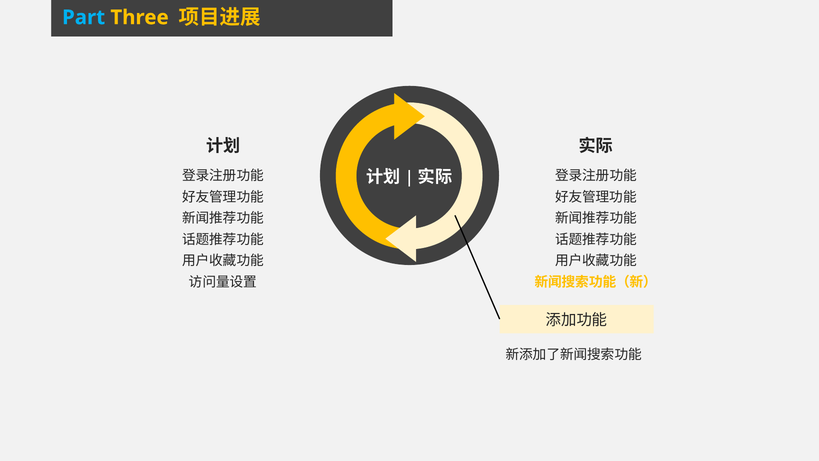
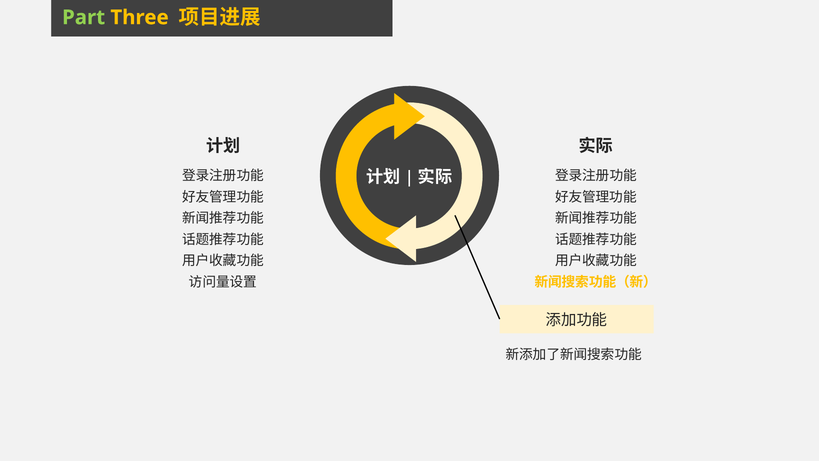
Part colour: light blue -> light green (84, 17)
